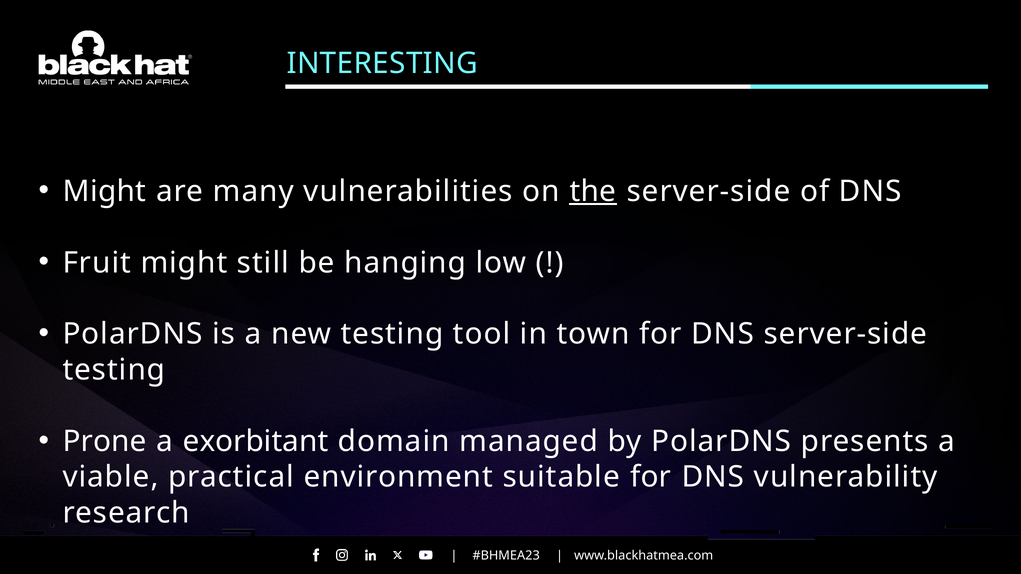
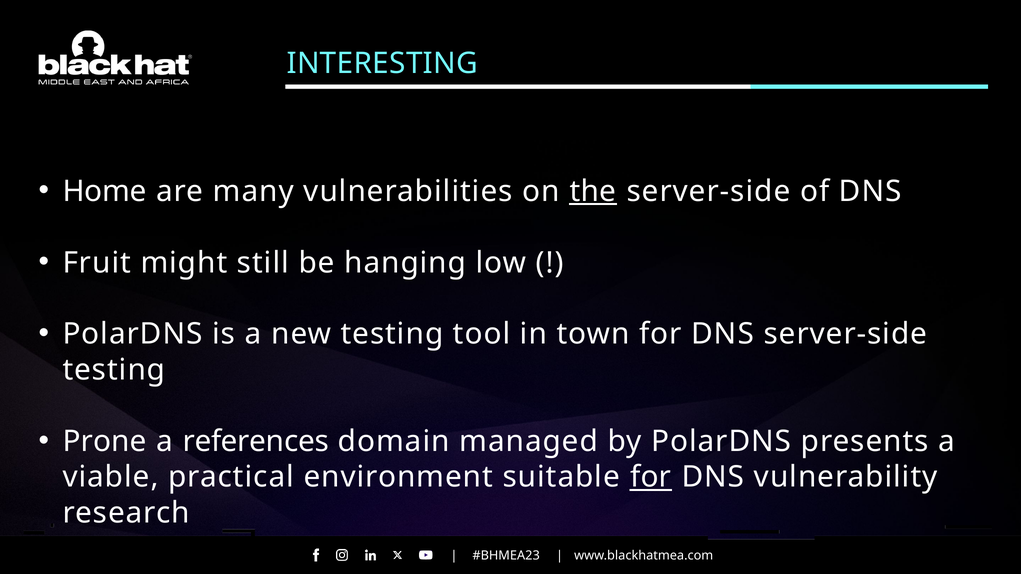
Might: Might -> Home (105, 191)
exorbitant: exorbitant -> references (256, 442)
for underline: none -> present (651, 477)
